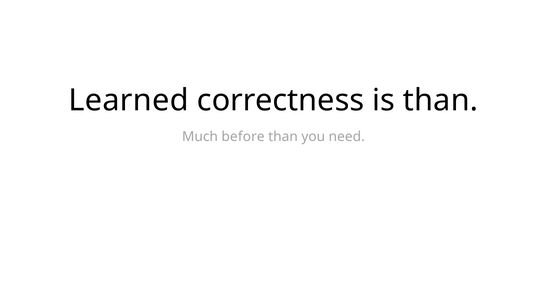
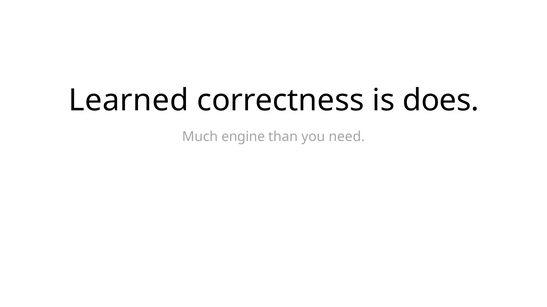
is than: than -> does (441, 101)
before: before -> engine (243, 137)
